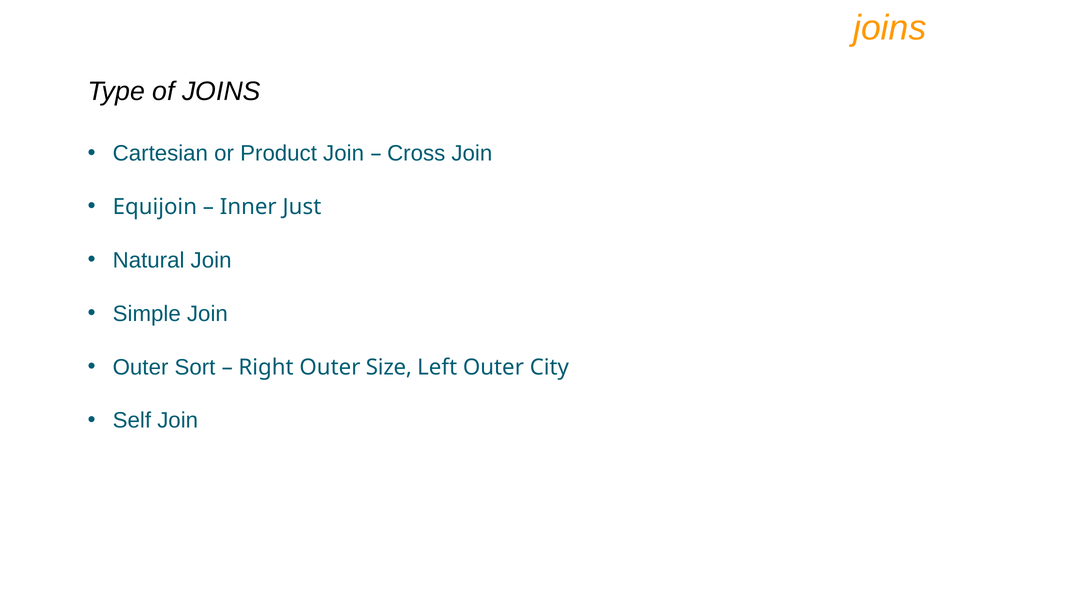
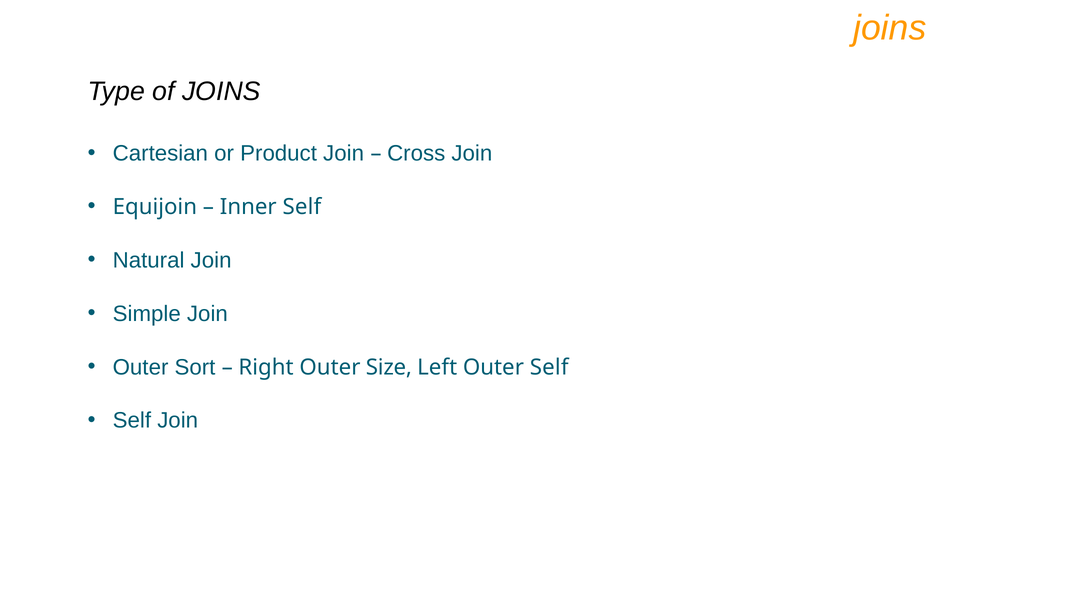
Inner Just: Just -> Self (302, 207)
Outer City: City -> Self (549, 367)
